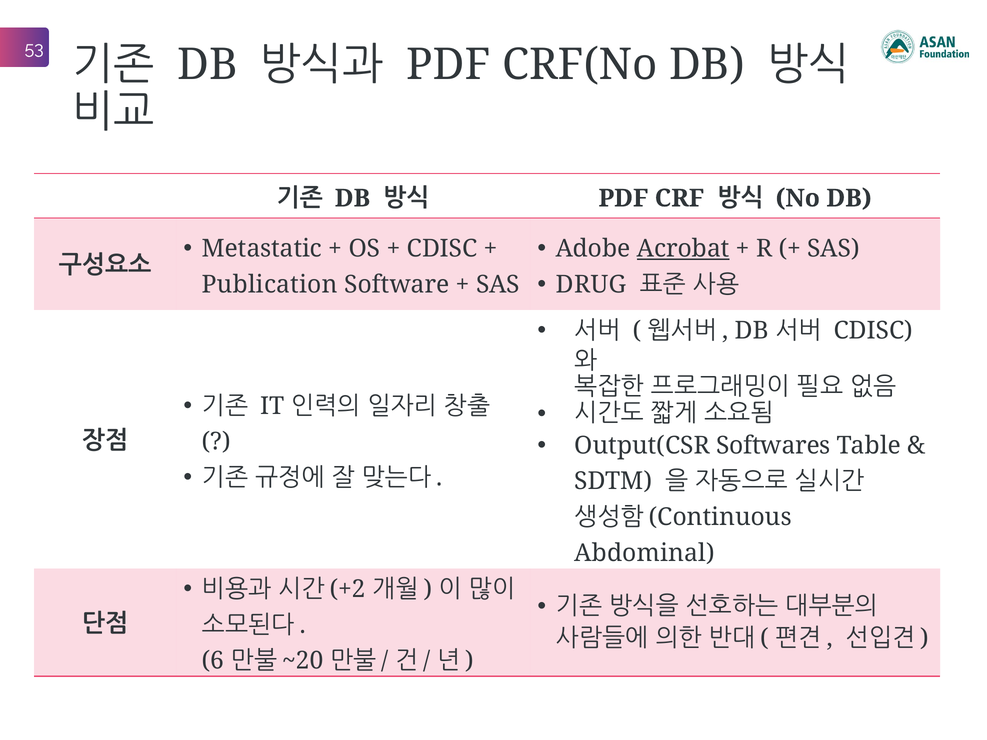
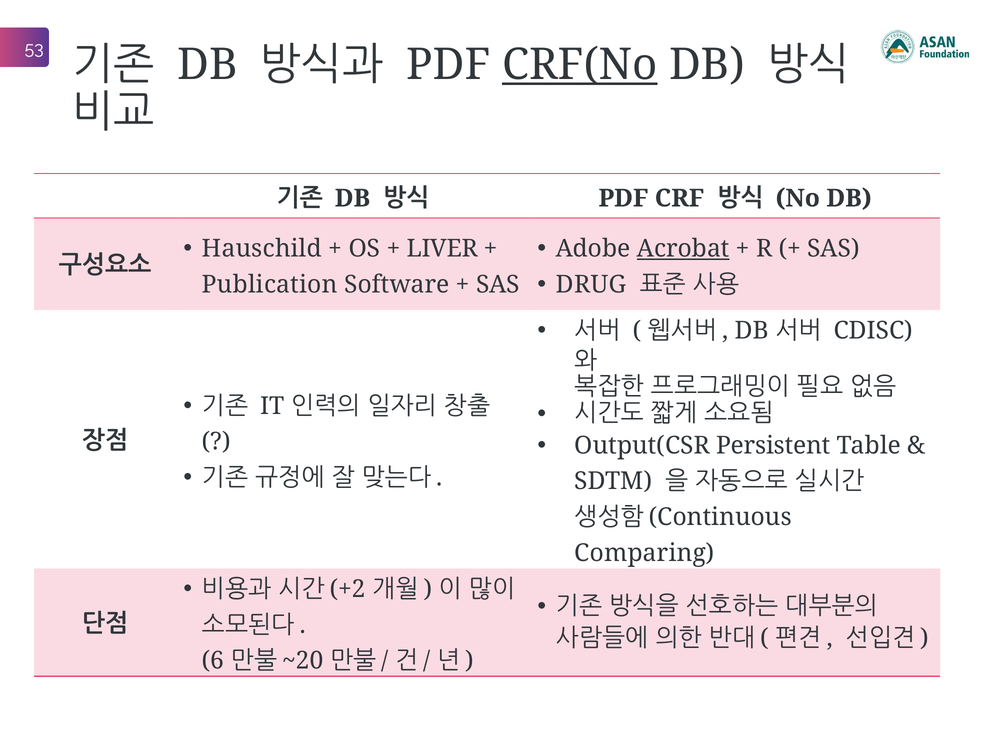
CRF(No underline: none -> present (580, 65)
Metastatic: Metastatic -> Hauschild (262, 249)
CDISC: CDISC -> LIVER (442, 249)
Softwares: Softwares -> Persistent (773, 446)
Abdominal: Abdominal -> Comparing (644, 553)
